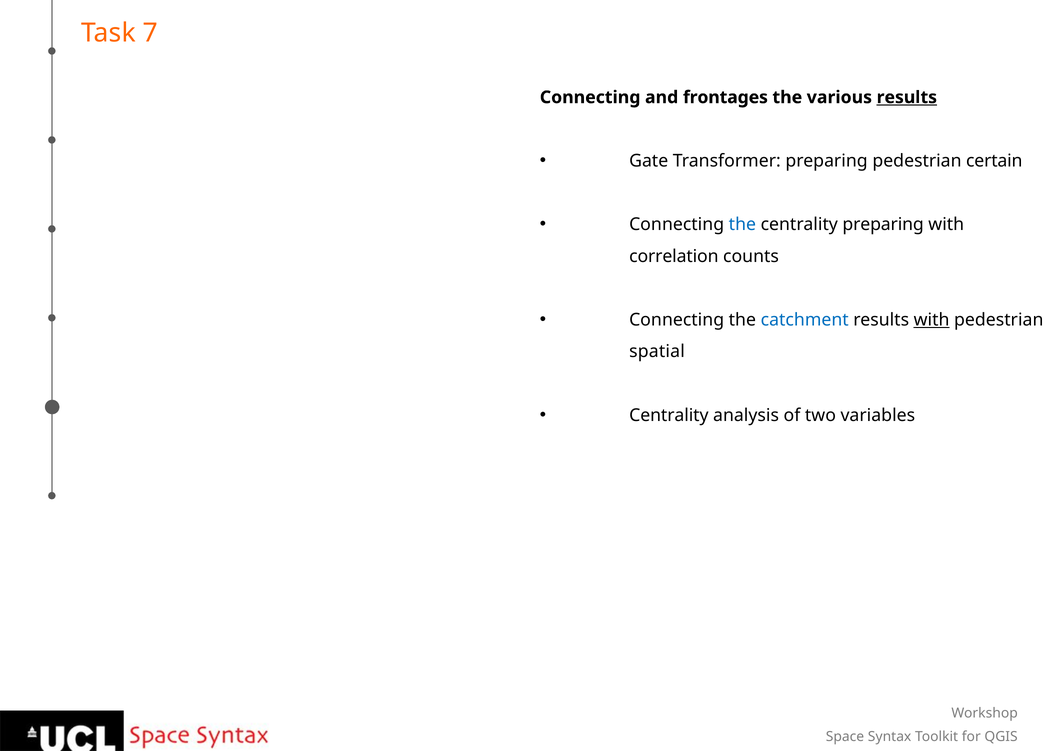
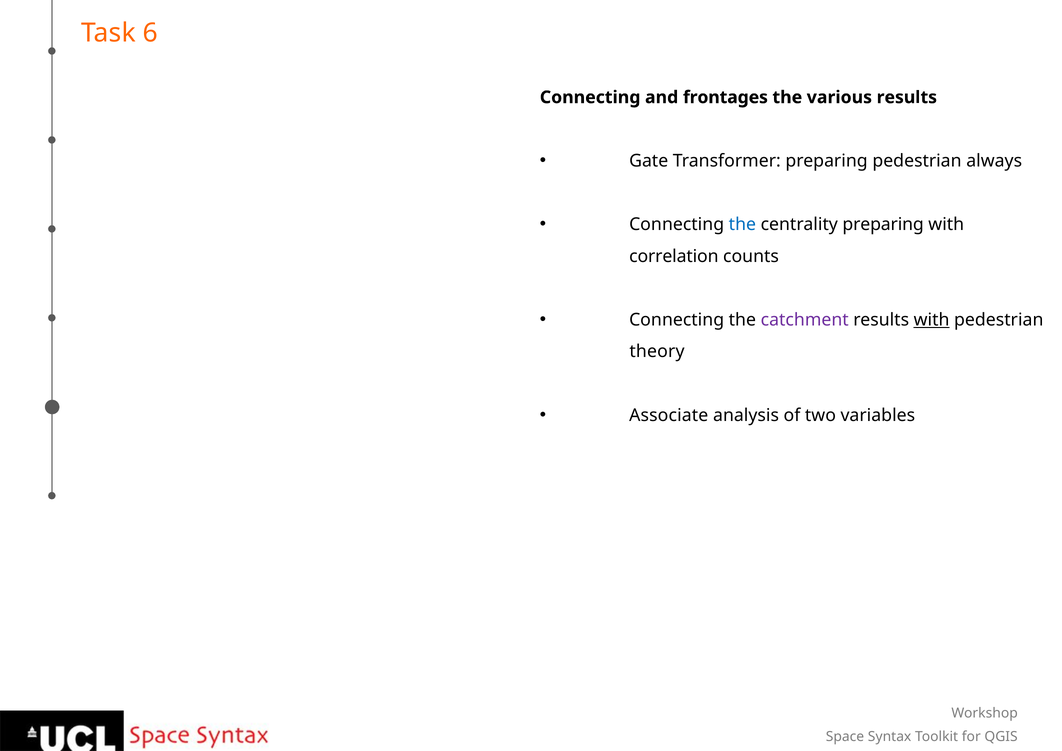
7: 7 -> 6 (150, 33)
results underline: present -> none (907, 97)
certain: certain -> always (994, 161)
catchment colour: blue -> purple (805, 320)
spatial: spatial -> theory (657, 352)
Centrality: Centrality -> Associate (669, 415)
